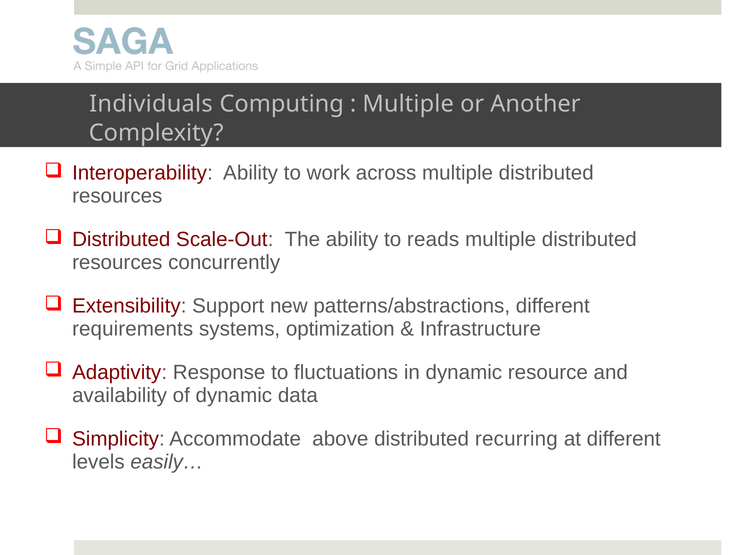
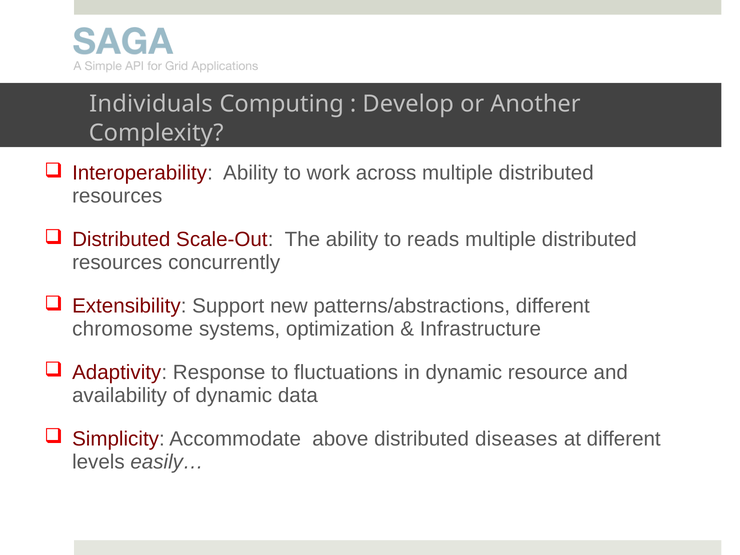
Multiple: Multiple -> Develop (408, 104)
requirements: requirements -> chromosome (133, 329)
recurring: recurring -> diseases (516, 439)
